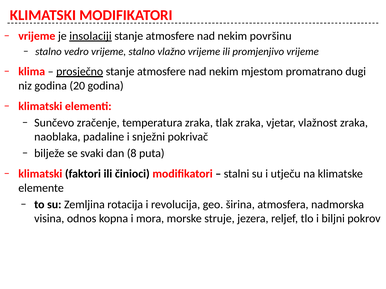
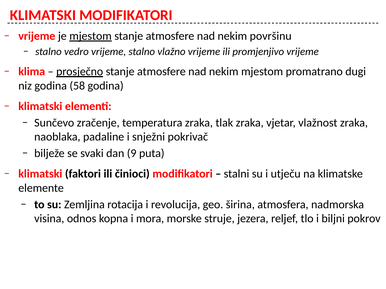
je insolaciji: insolaciji -> mjestom (91, 36)
20: 20 -> 58 (77, 86)
8: 8 -> 9 (132, 154)
